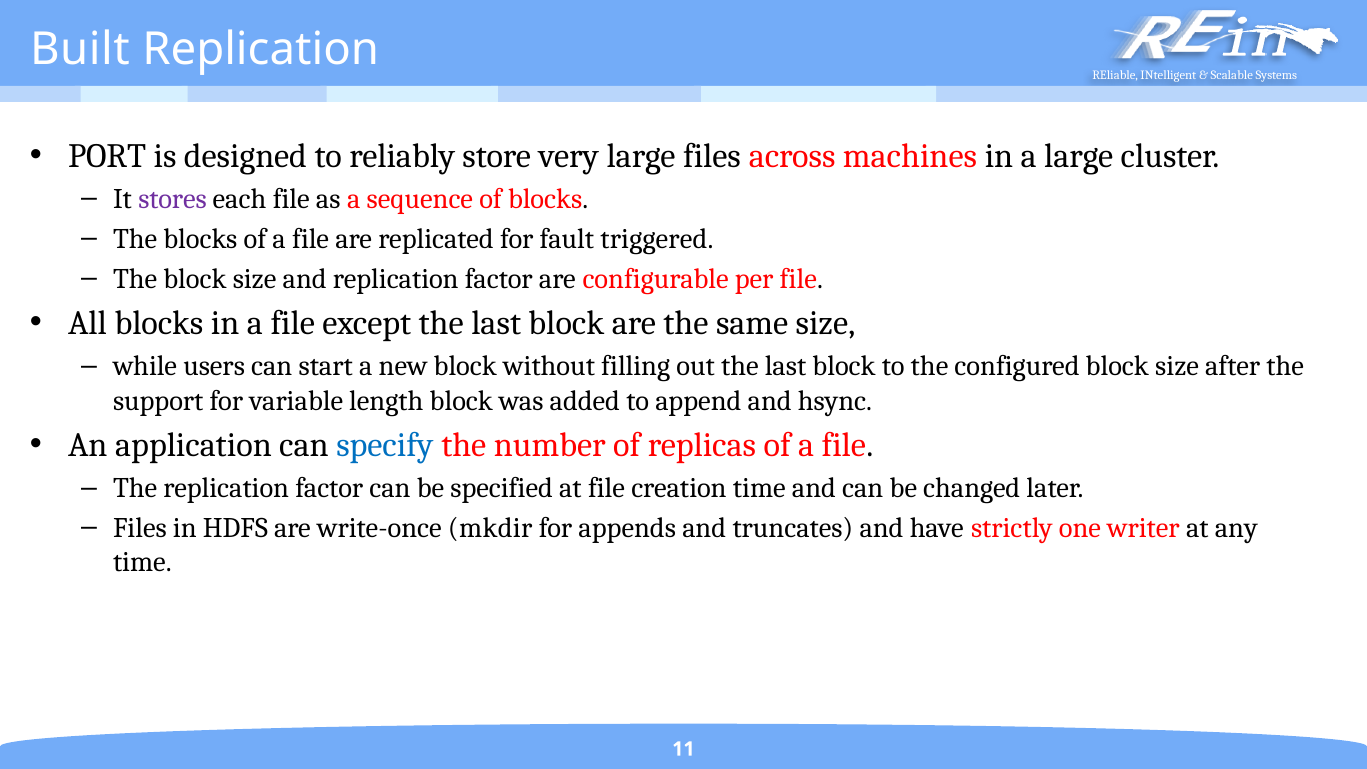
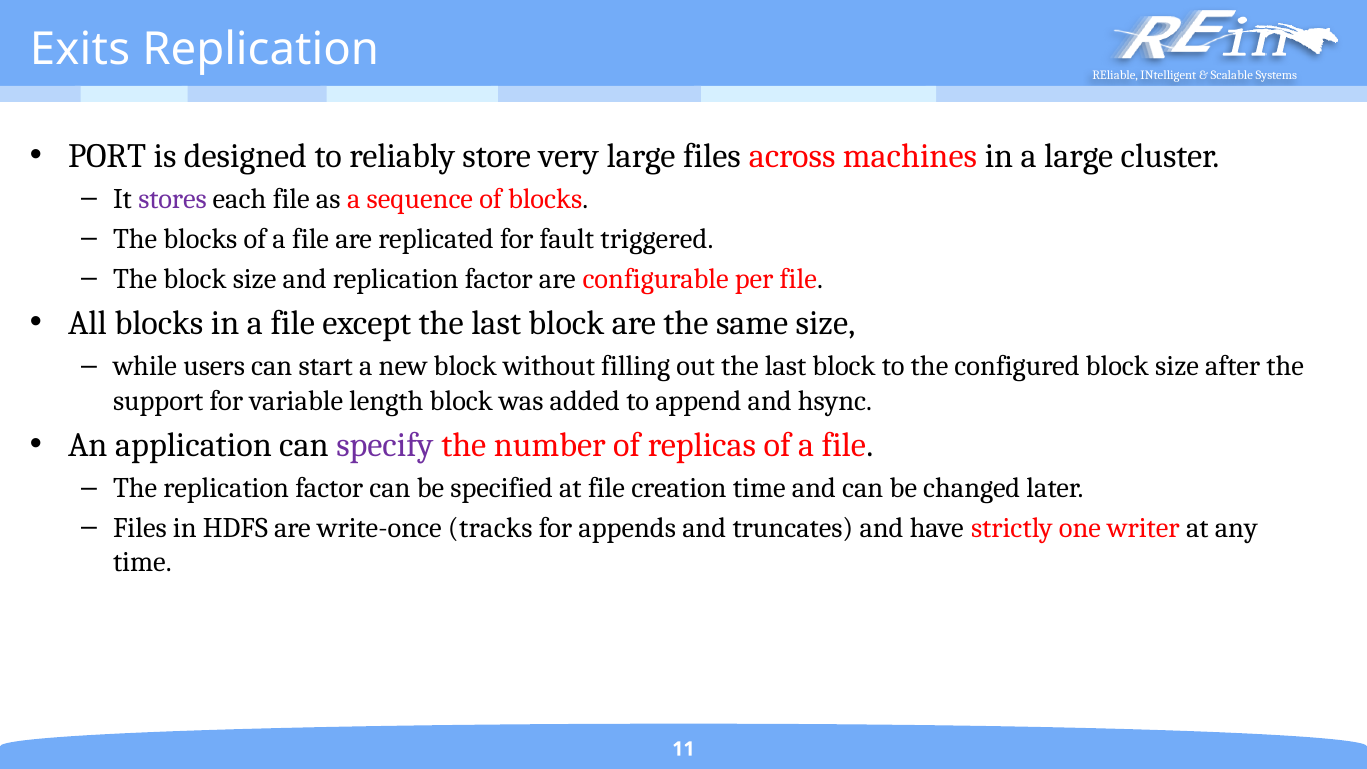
Built: Built -> Exits (80, 50)
specify colour: blue -> purple (385, 445)
mkdir: mkdir -> tracks (490, 528)
